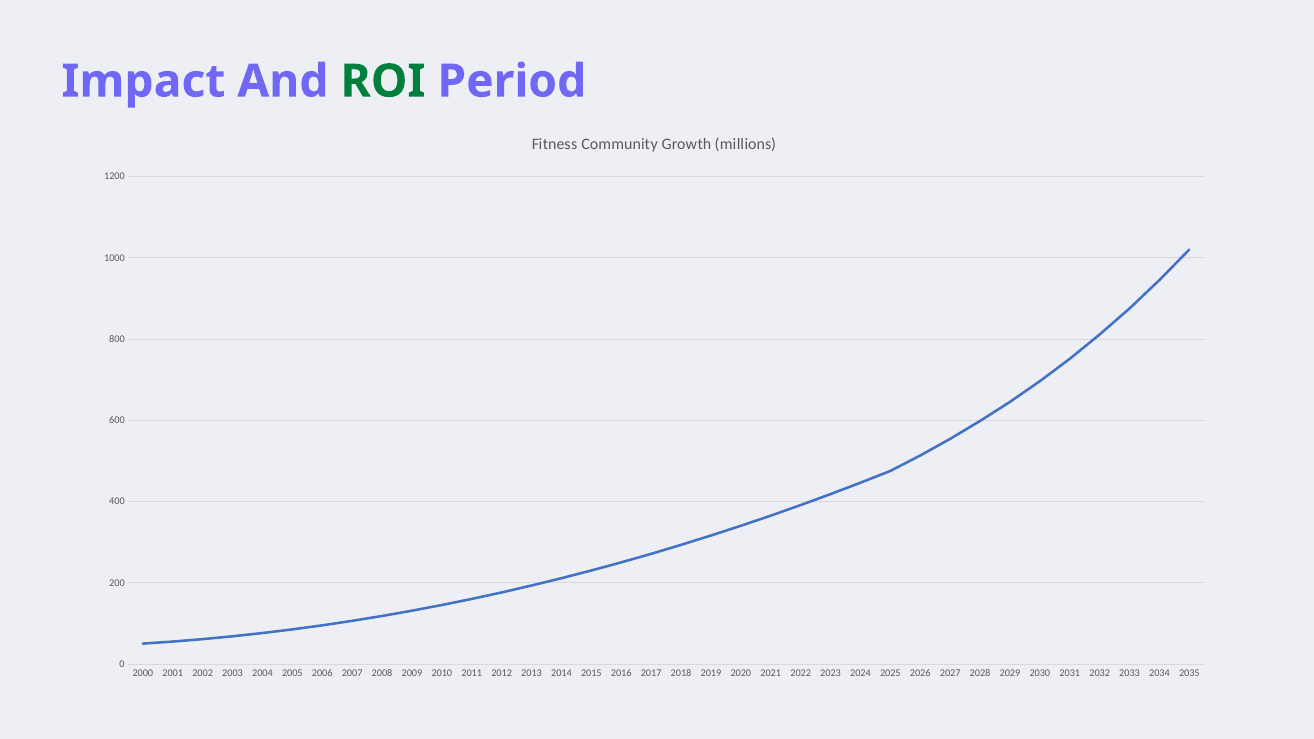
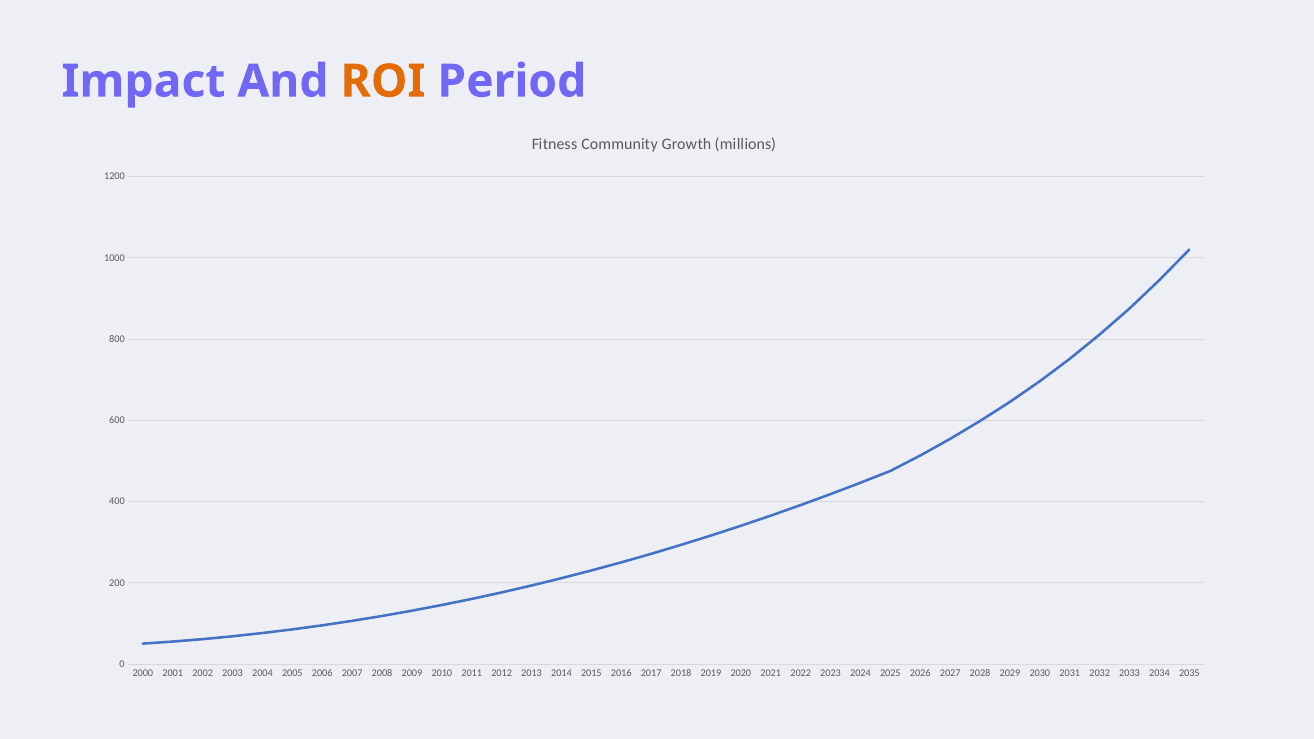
ROI colour: green -> orange (383, 81)
